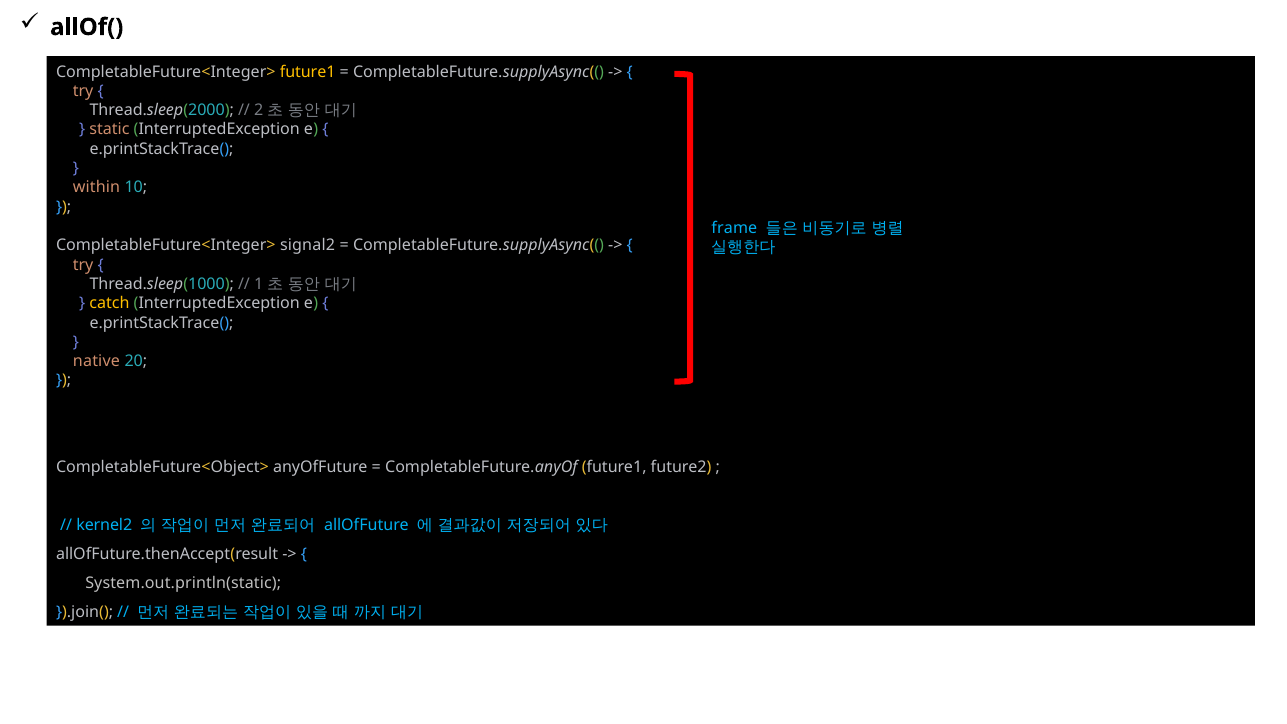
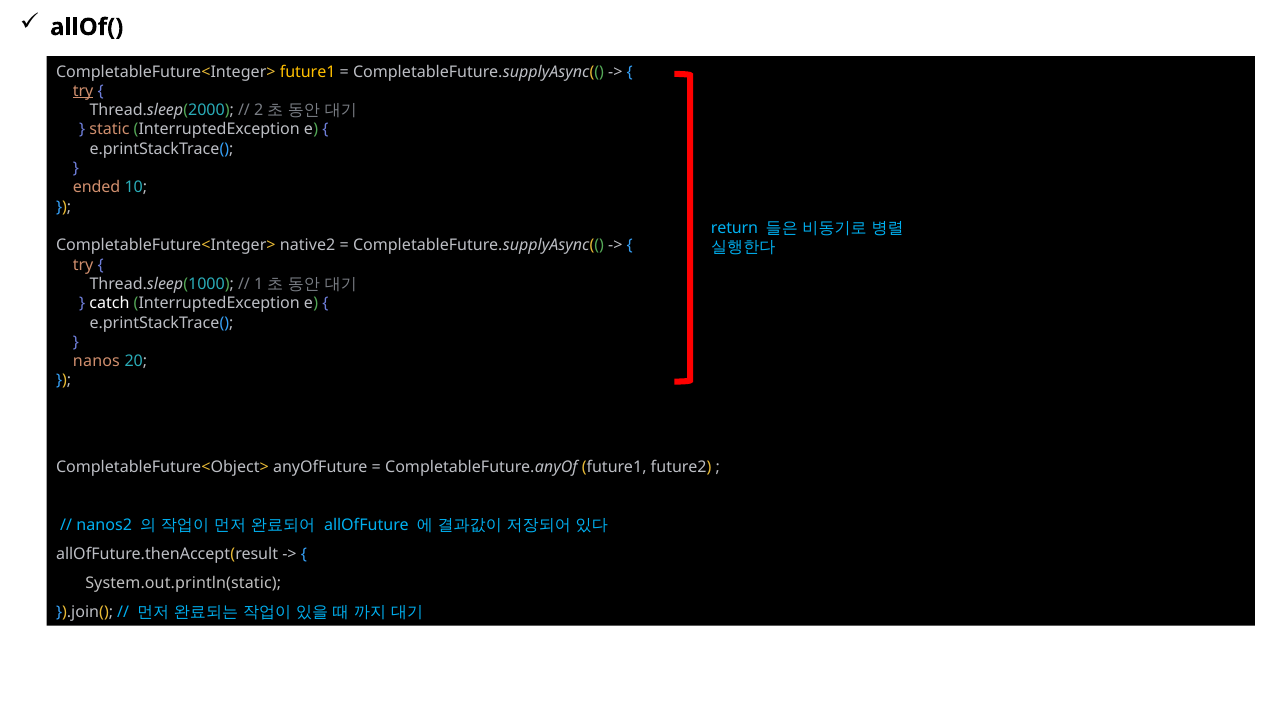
try underline: none -> present (83, 91)
within: within -> ended (97, 188)
frame: frame -> return (734, 228)
signal2: signal2 -> native2 (308, 245)
catch colour: yellow -> white (109, 303)
native: native -> nanos (96, 361)
kernel2: kernel2 -> nanos2 (104, 525)
